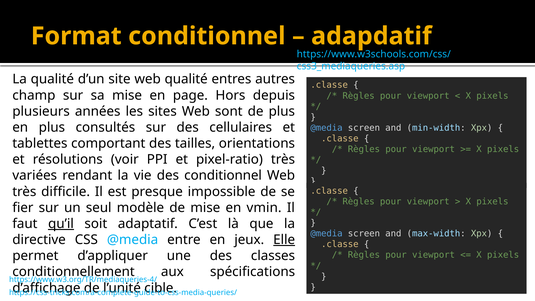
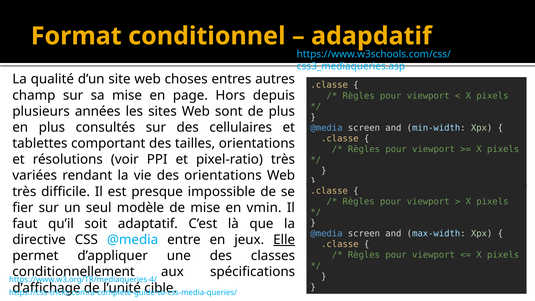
web qualité: qualité -> choses (186, 79)
des conditionnel: conditionnel -> orientations (223, 176)
qu’il underline: present -> none (61, 224)
